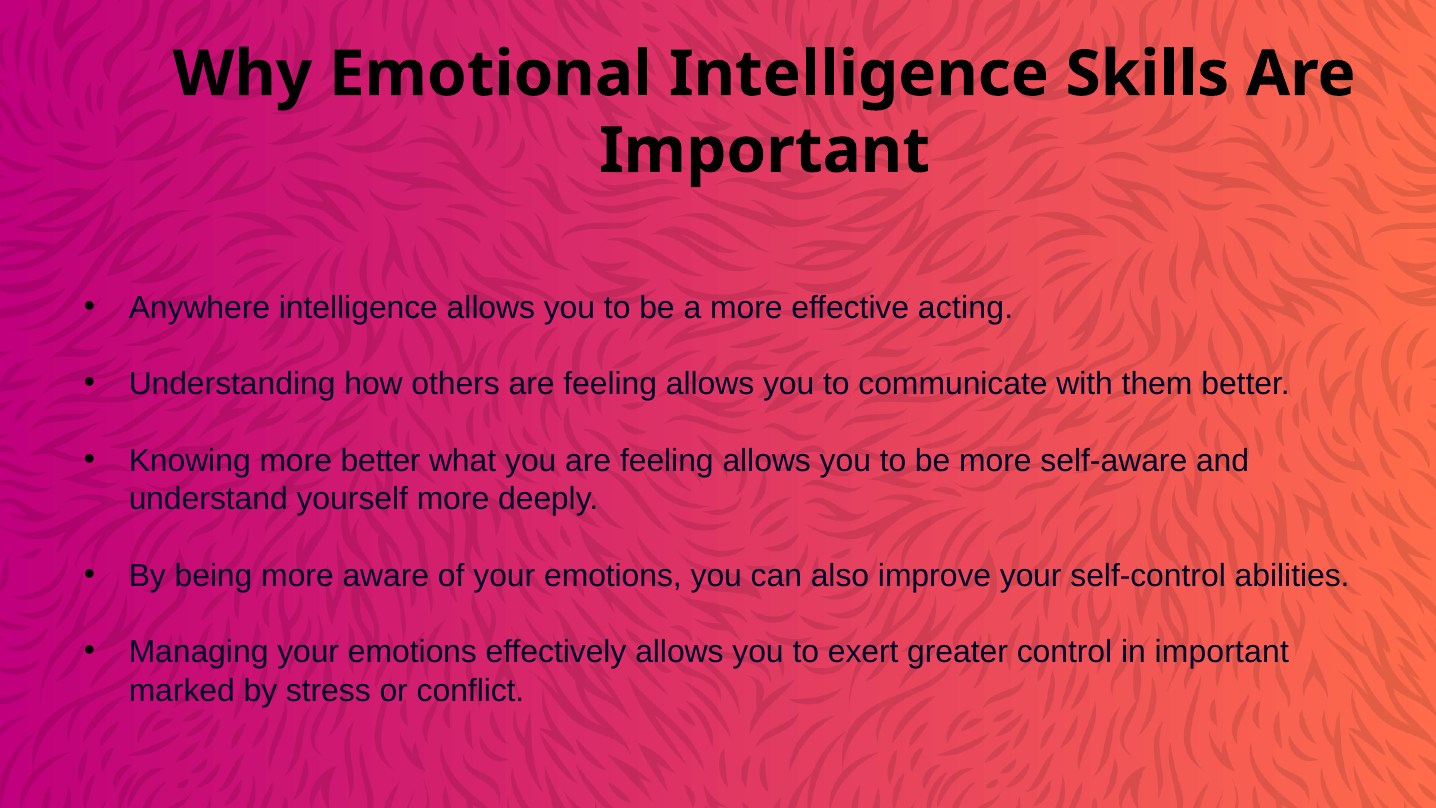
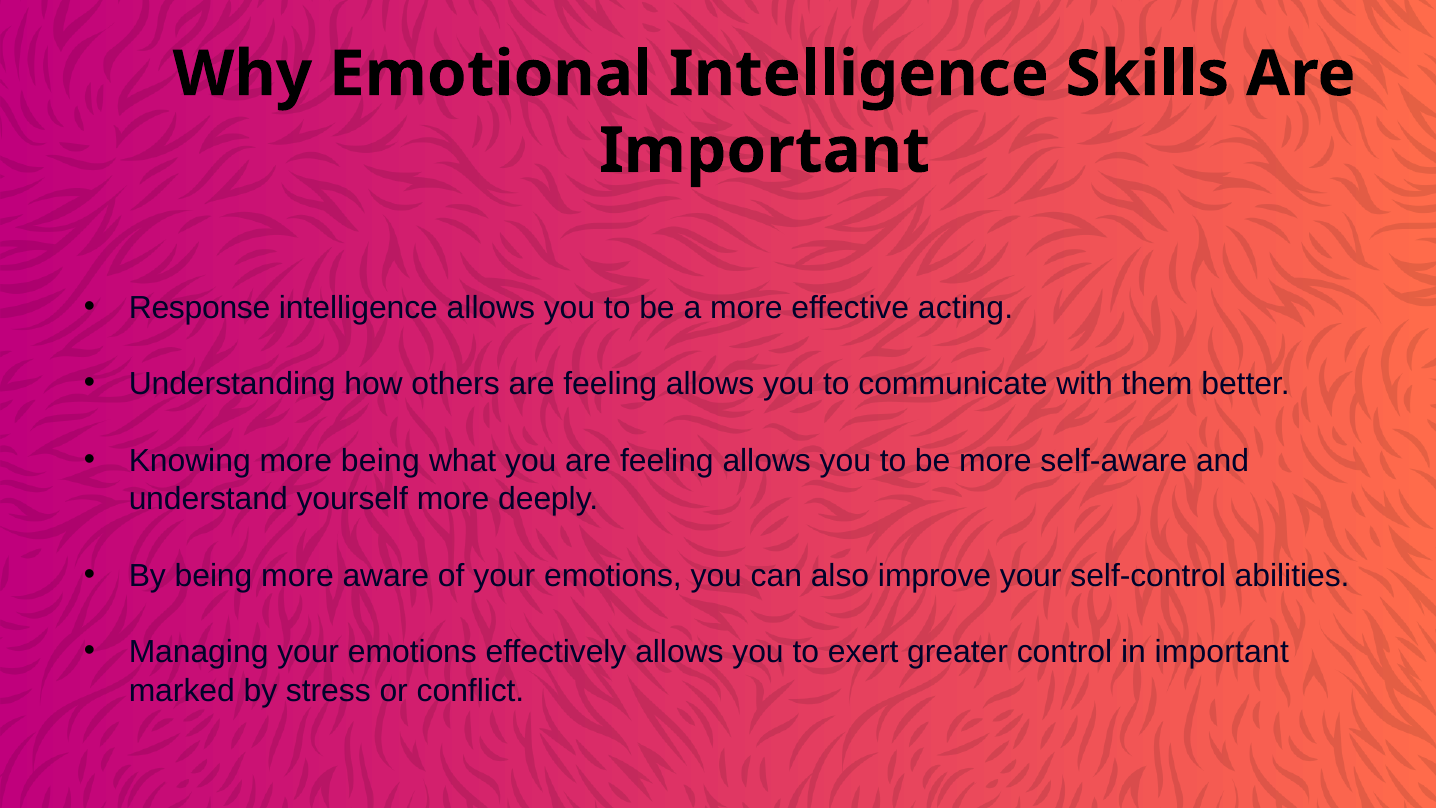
Anywhere: Anywhere -> Response (200, 308)
more better: better -> being (380, 461)
